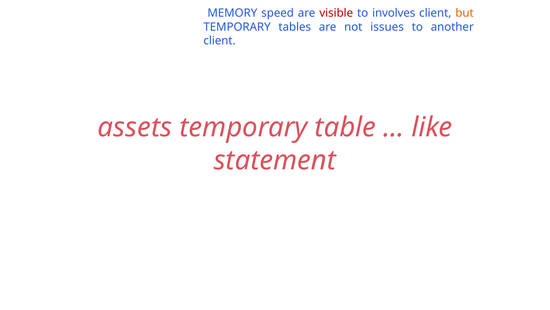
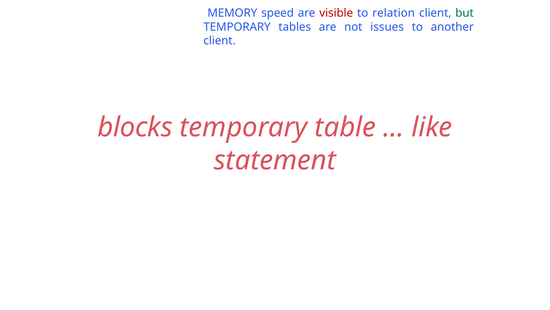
involves: involves -> relation (394, 13)
but colour: orange -> green (465, 13)
assets: assets -> blocks (135, 127)
